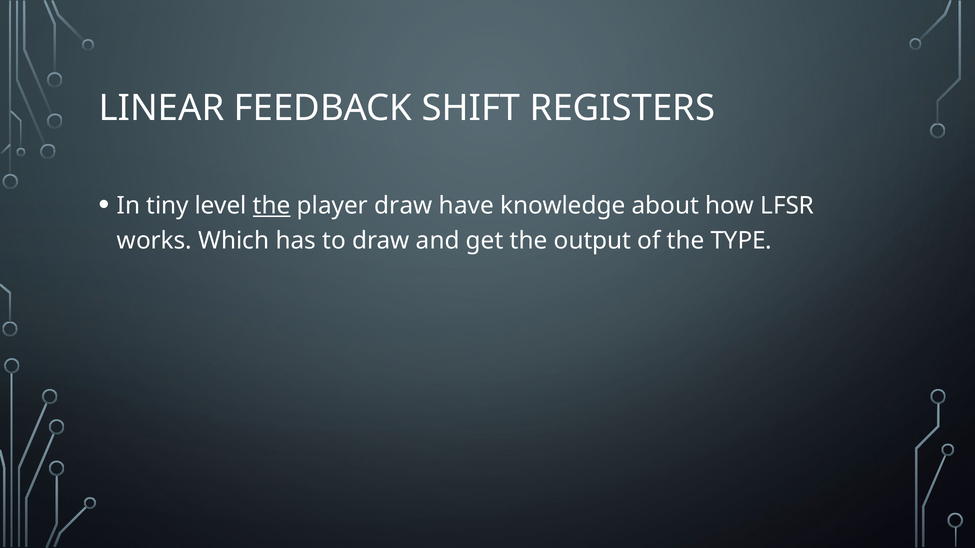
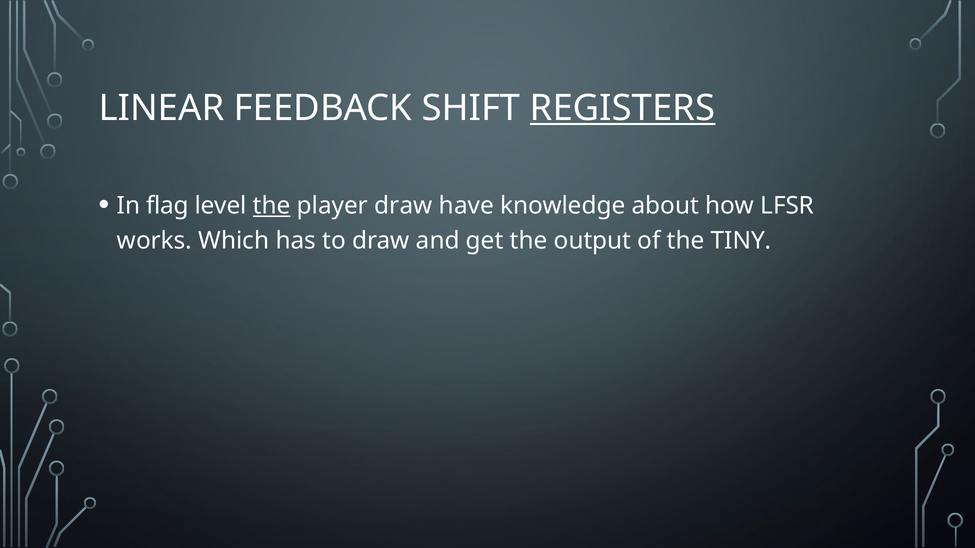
REGISTERS underline: none -> present (623, 108)
tiny: tiny -> flag (167, 206)
TYPE: TYPE -> TINY (741, 241)
